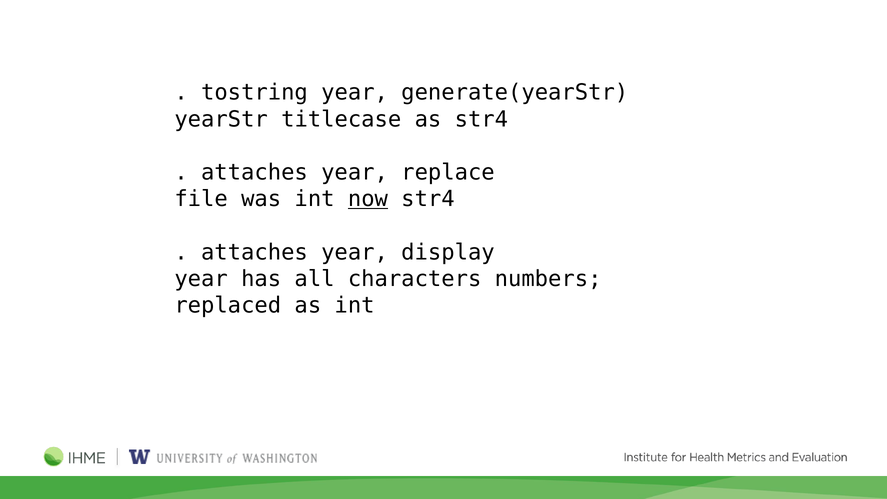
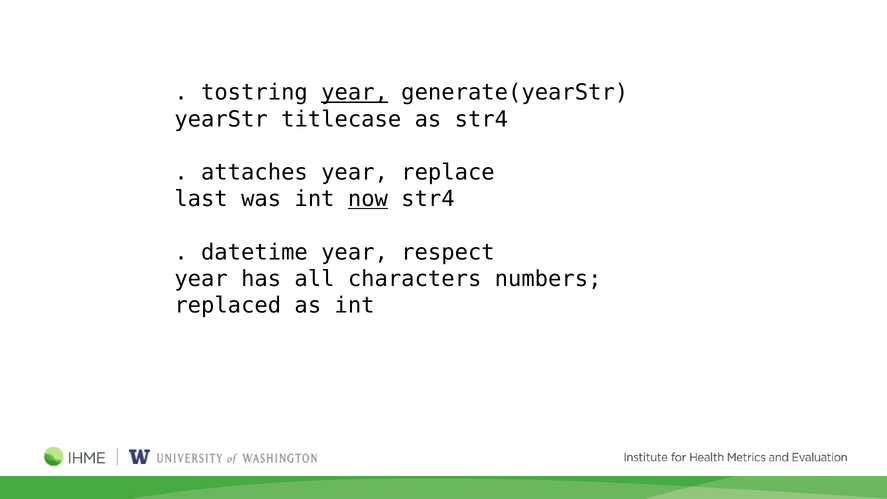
year underline: none -> present (355, 93)
file: file -> last (201, 199)
attaches: attaches -> datetime (254, 252)
display: display -> respect (448, 252)
